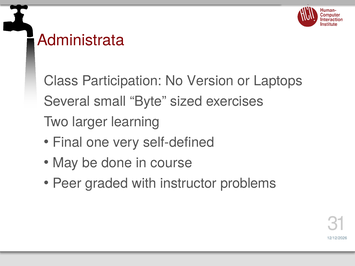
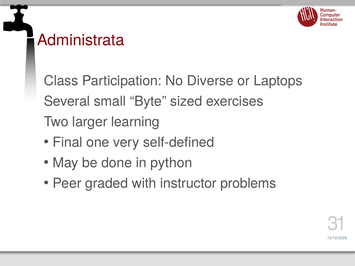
Version: Version -> Diverse (210, 81)
course: course -> python (171, 163)
